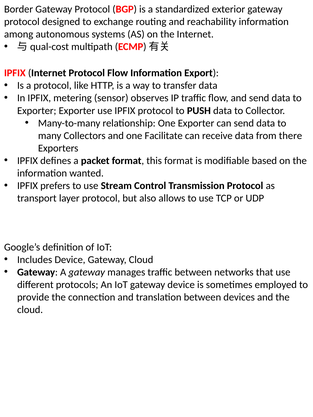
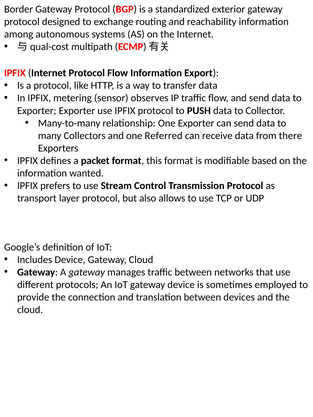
Facilitate: Facilitate -> Referred (164, 136)
